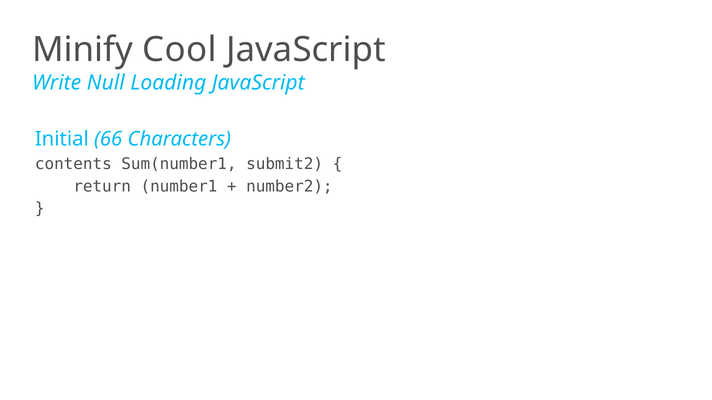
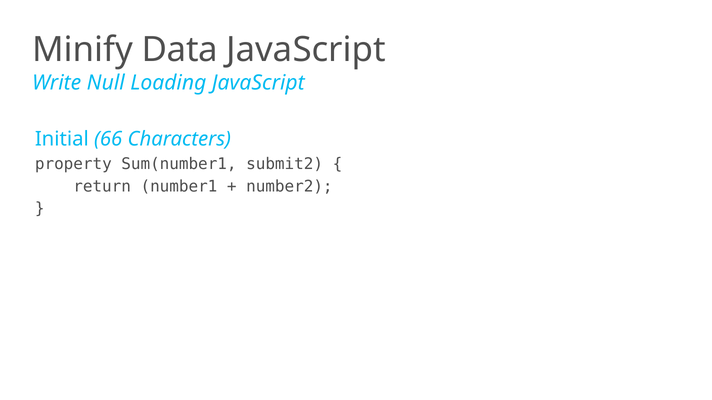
Cool: Cool -> Data (180, 50)
contents: contents -> property (73, 164)
